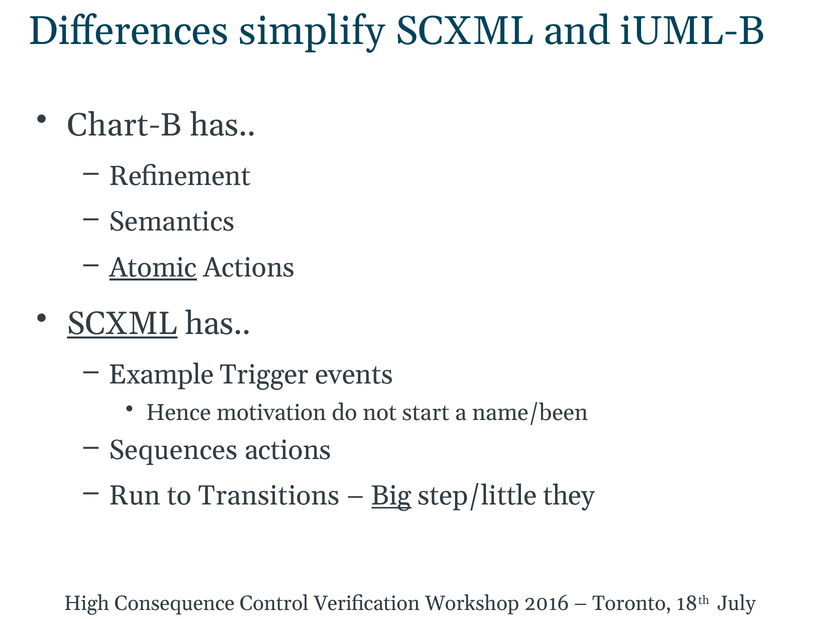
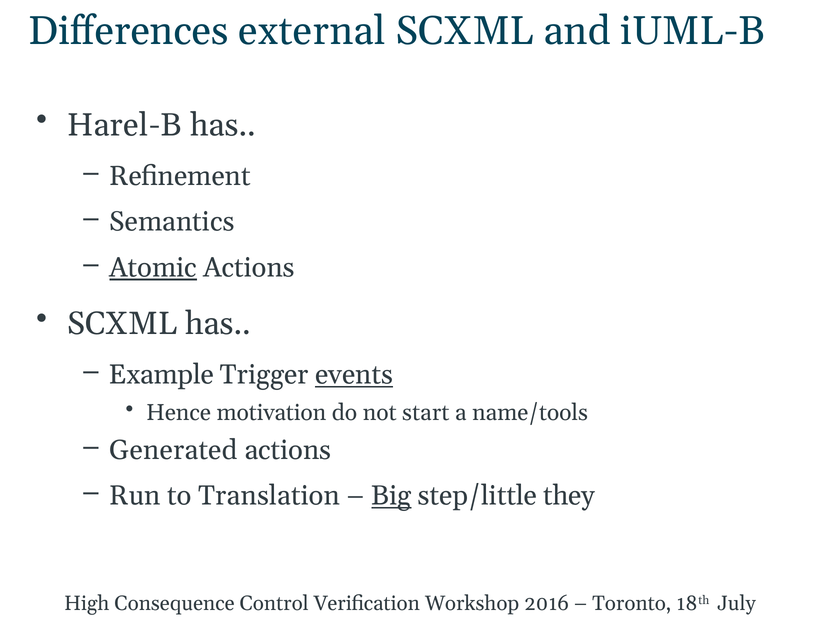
simplify: simplify -> external (312, 31)
Chart-B: Chart-B -> Harel-B (125, 125)
SCXML underline: present -> none (122, 324)
events underline: none -> present (354, 375)
name/been: name/been -> name/tools (530, 412)
Sequences: Sequences -> Generated (174, 450)
Transitions: Transitions -> Translation (269, 496)
